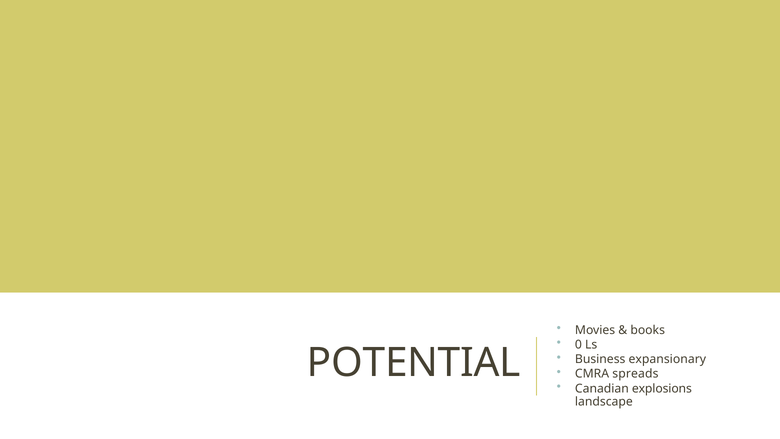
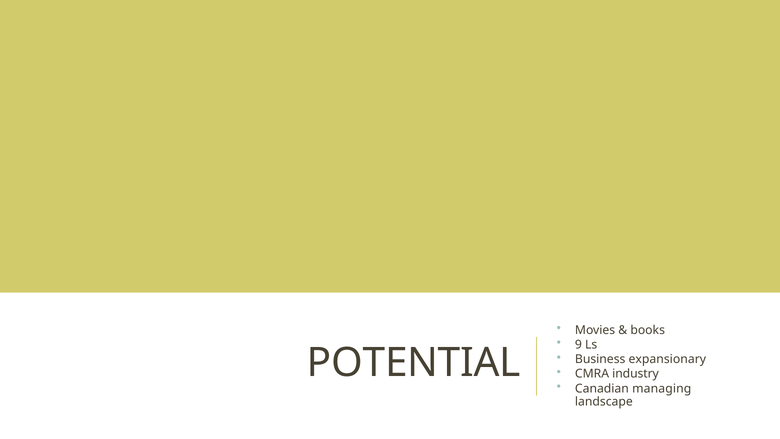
0: 0 -> 9 (578, 344)
spreads: spreads -> industry (636, 374)
explosions: explosions -> managing (662, 388)
